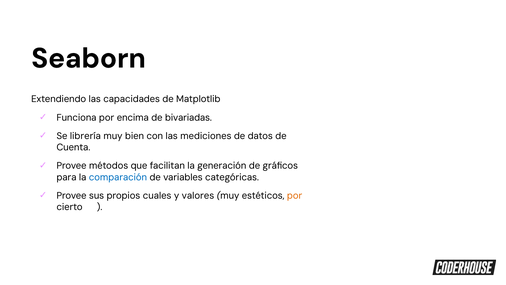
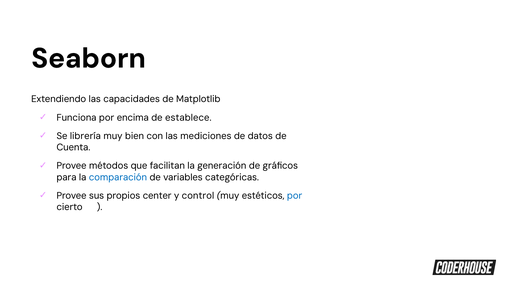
bivariadas: bivariadas -> establece (188, 117)
cuales: cuales -> center (157, 195)
valores: valores -> control (198, 195)
por colour: orange -> blue (295, 195)
